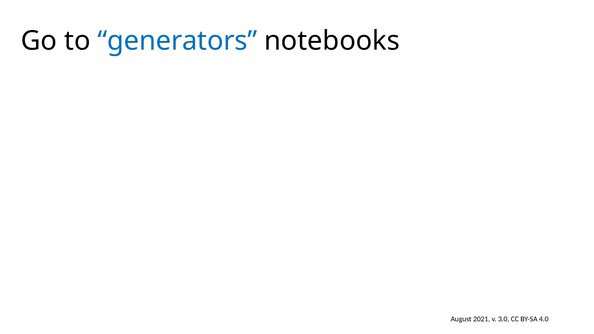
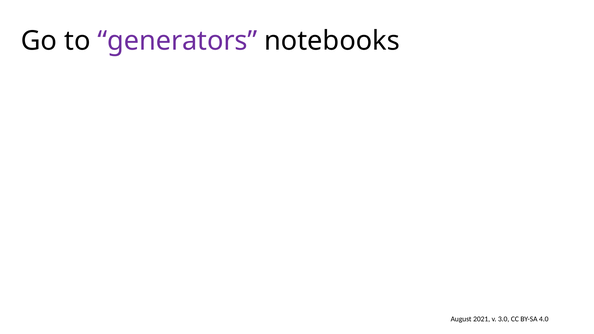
generators colour: blue -> purple (177, 41)
